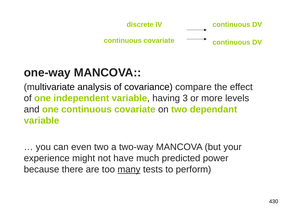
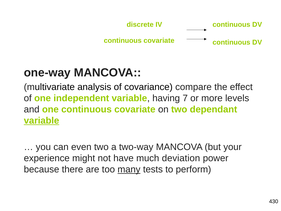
3: 3 -> 7 (185, 98)
variable underline: none -> present (42, 121)
predicted: predicted -> deviation (181, 158)
